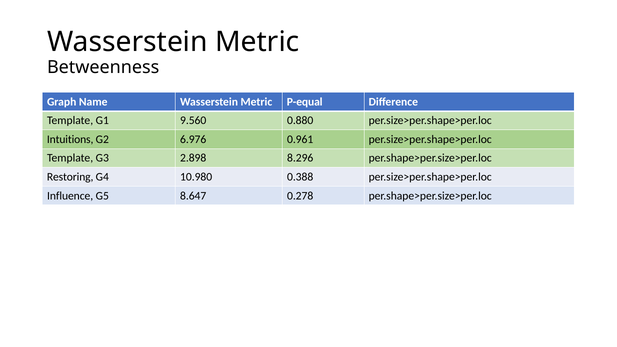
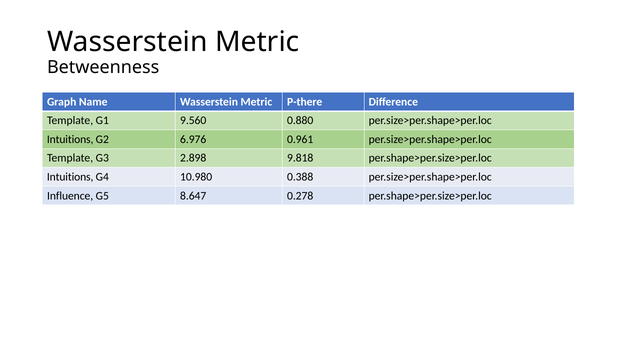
P-equal: P-equal -> P-there (305, 102)
8.296: 8.296 -> 9.818 (300, 158)
Restoring: Restoring -> Intuitions (70, 177)
